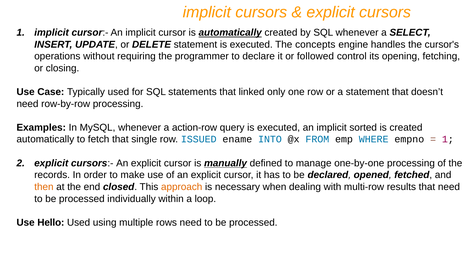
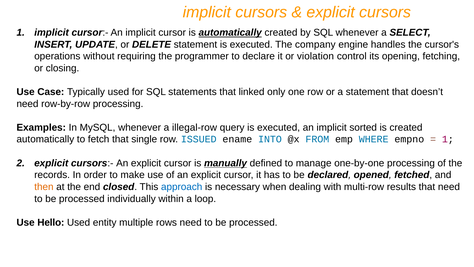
concepts: concepts -> company (315, 44)
followed: followed -> violation (315, 56)
action-row: action-row -> illegal-row (194, 127)
approach colour: orange -> blue (182, 187)
using: using -> entity (105, 222)
